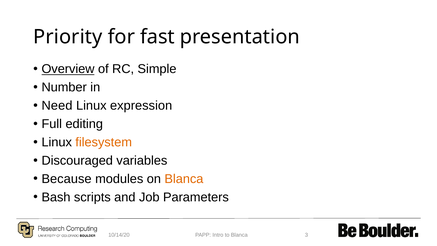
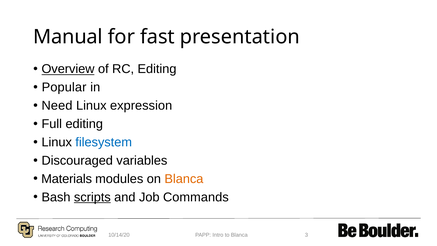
Priority: Priority -> Manual (68, 37)
RC Simple: Simple -> Editing (157, 69)
Number: Number -> Popular (64, 87)
filesystem colour: orange -> blue (104, 142)
Because: Because -> Materials (67, 179)
scripts underline: none -> present (92, 197)
Parameters: Parameters -> Commands (196, 197)
